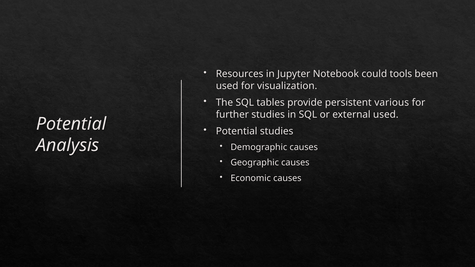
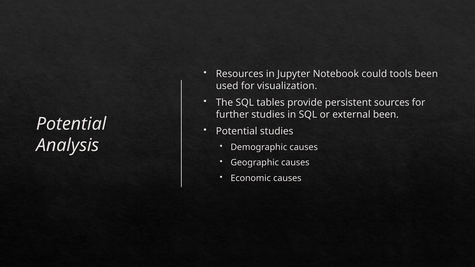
various: various -> sources (392, 103)
external used: used -> been (386, 115)
